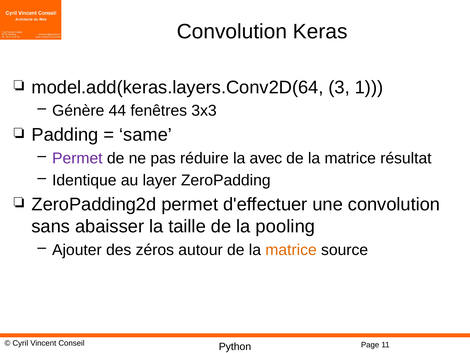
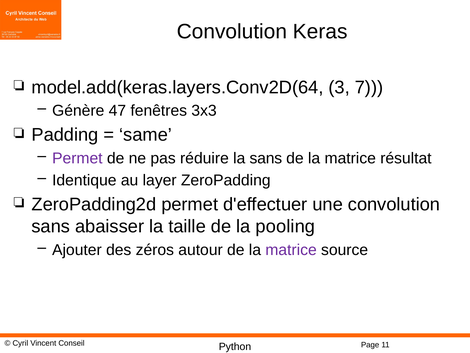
1: 1 -> 7 (369, 87)
44: 44 -> 47 (117, 111)
la avec: avec -> sans (266, 158)
matrice colour: orange -> purple (291, 249)
